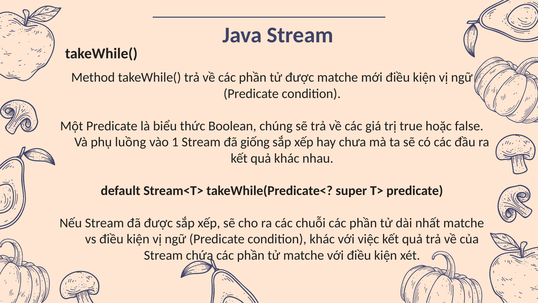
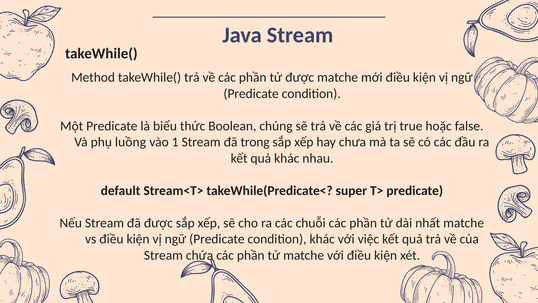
giống: giống -> trong (255, 142)
